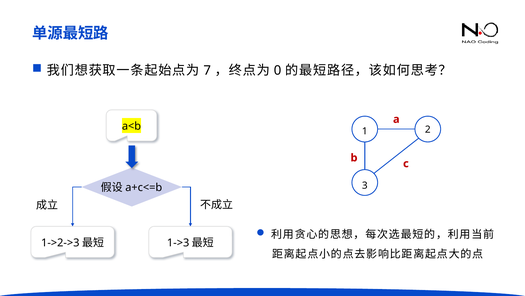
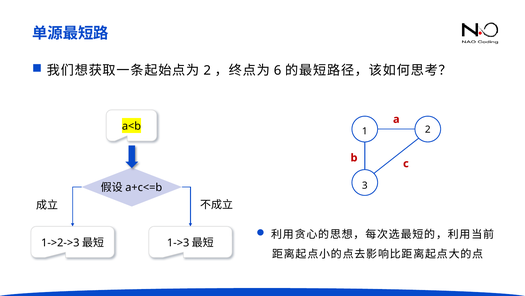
7: 7 -> 2 (207, 70)
0: 0 -> 6 (278, 70)
